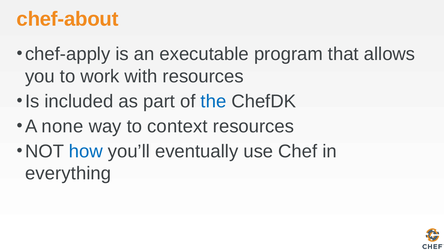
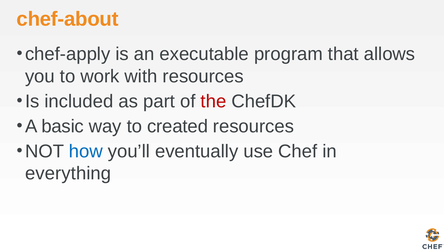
the colour: blue -> red (213, 101)
none: none -> basic (63, 126)
context: context -> created (178, 126)
